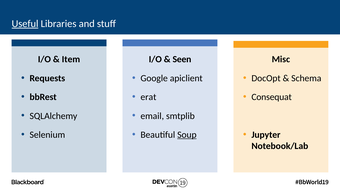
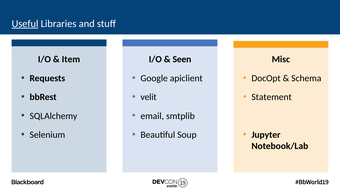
erat: erat -> velit (149, 97)
Consequat: Consequat -> Statement (272, 97)
Soup underline: present -> none (187, 135)
